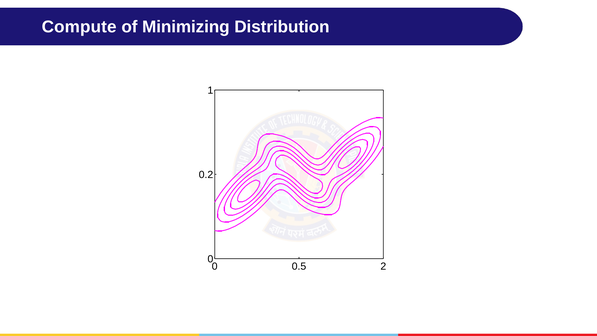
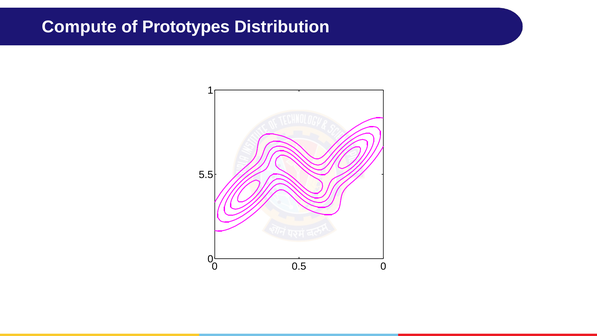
Minimizing: Minimizing -> Prototypes (186, 27)
0.2: 0.2 -> 5.5 (206, 175)
0.5 2: 2 -> 0 (383, 266)
